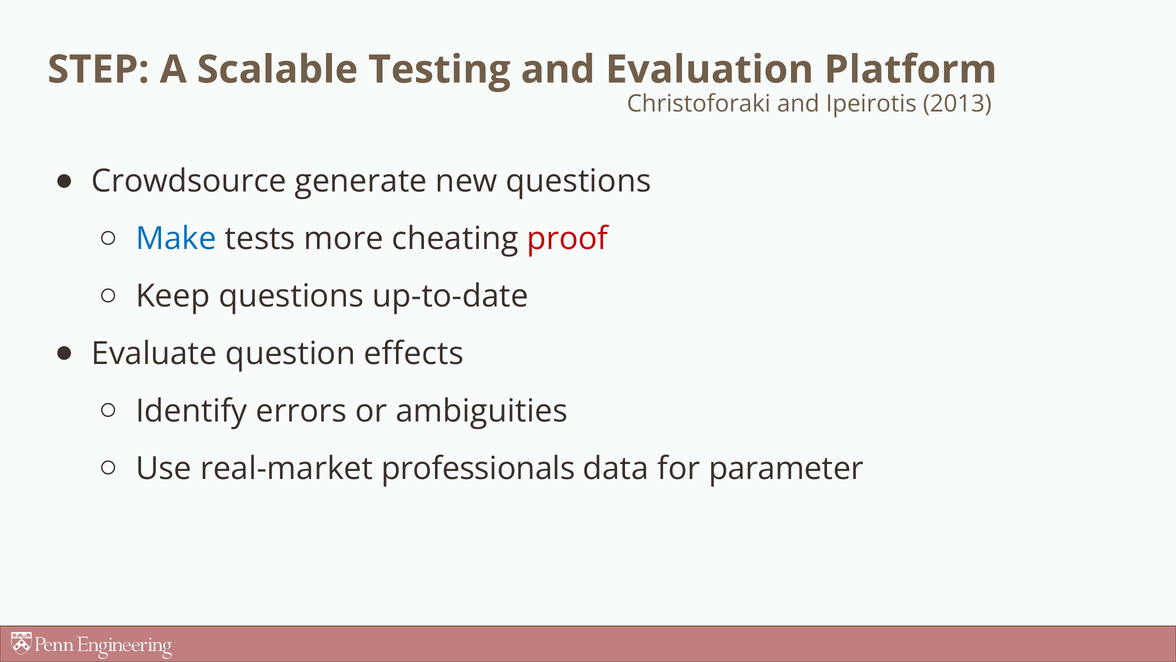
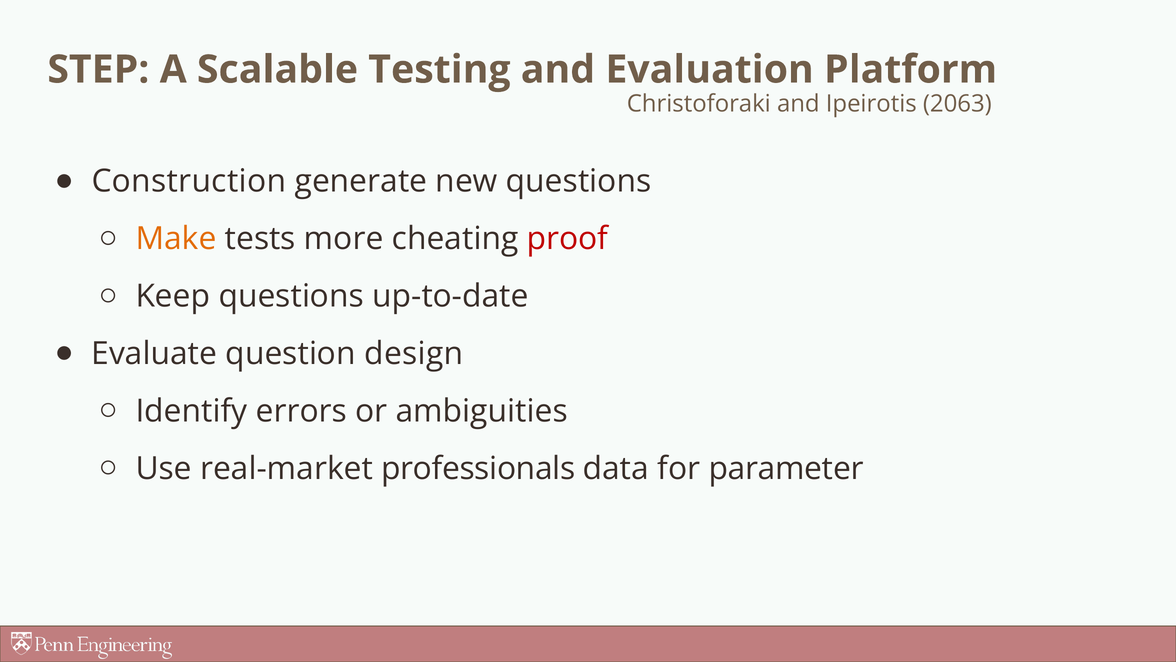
2013: 2013 -> 2063 (957, 104)
Crowdsource: Crowdsource -> Construction (189, 181)
Make colour: blue -> orange (176, 239)
effects: effects -> design (414, 353)
